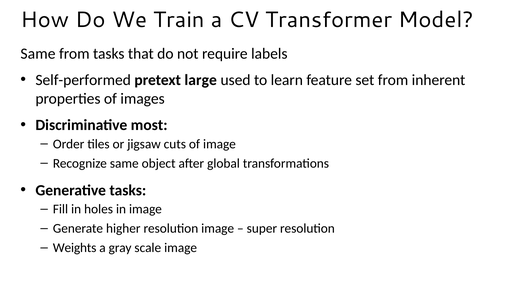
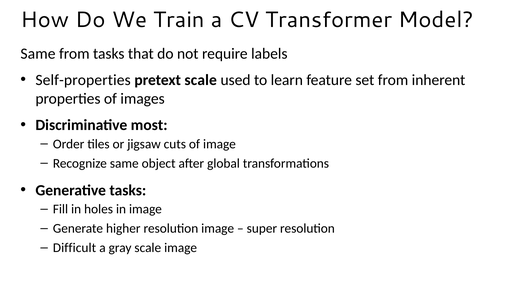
Self-performed: Self-performed -> Self-properties (83, 80)
pretext large: large -> scale (201, 80)
Weights: Weights -> Difficult (75, 247)
